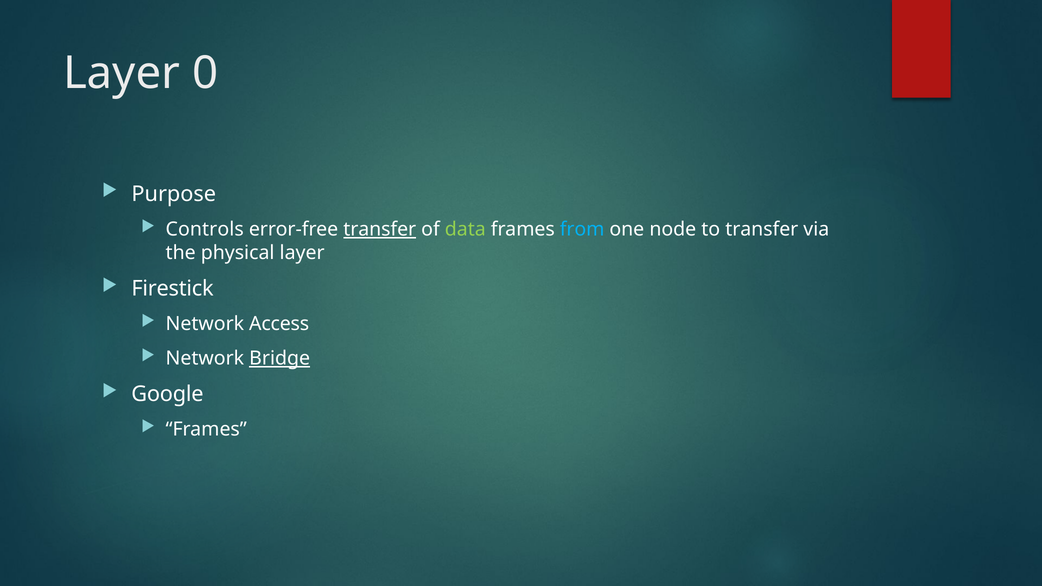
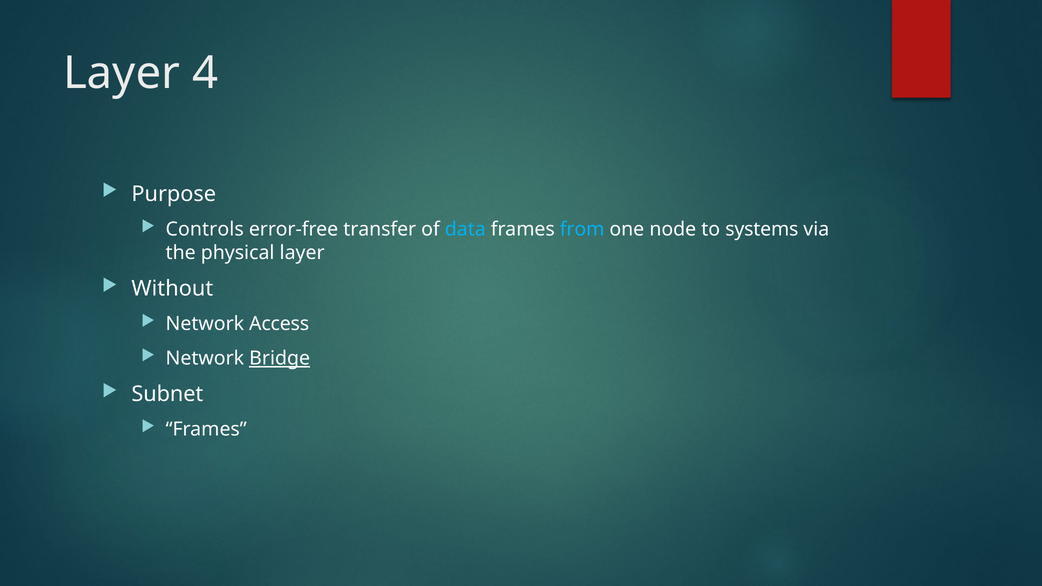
0: 0 -> 4 (205, 73)
transfer underline: present -> none (380, 229)
data colour: light green -> light blue (465, 229)
to transfer: transfer -> systems (762, 229)
Firestick: Firestick -> Without (172, 289)
Google: Google -> Subnet (167, 394)
